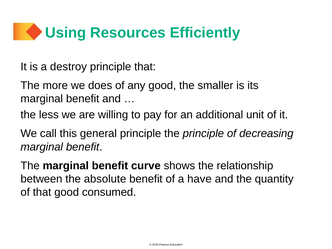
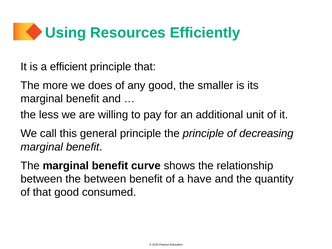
destroy: destroy -> efficient (69, 67)
the absolute: absolute -> between (105, 179)
